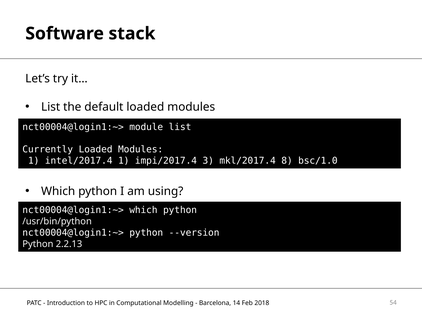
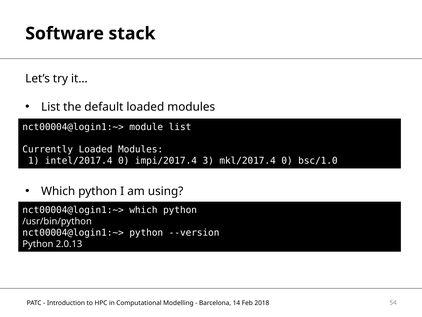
intel/2017.4 1: 1 -> 0 (124, 160)
mkl/2017.4 8: 8 -> 0 (287, 160)
2.2.13: 2.2.13 -> 2.0.13 (69, 244)
